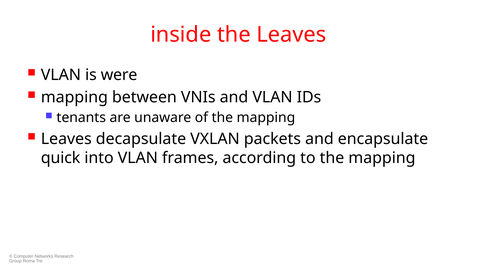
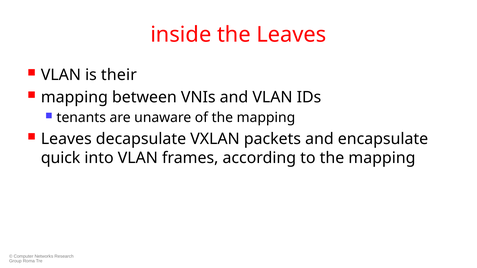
were: were -> their (119, 75)
